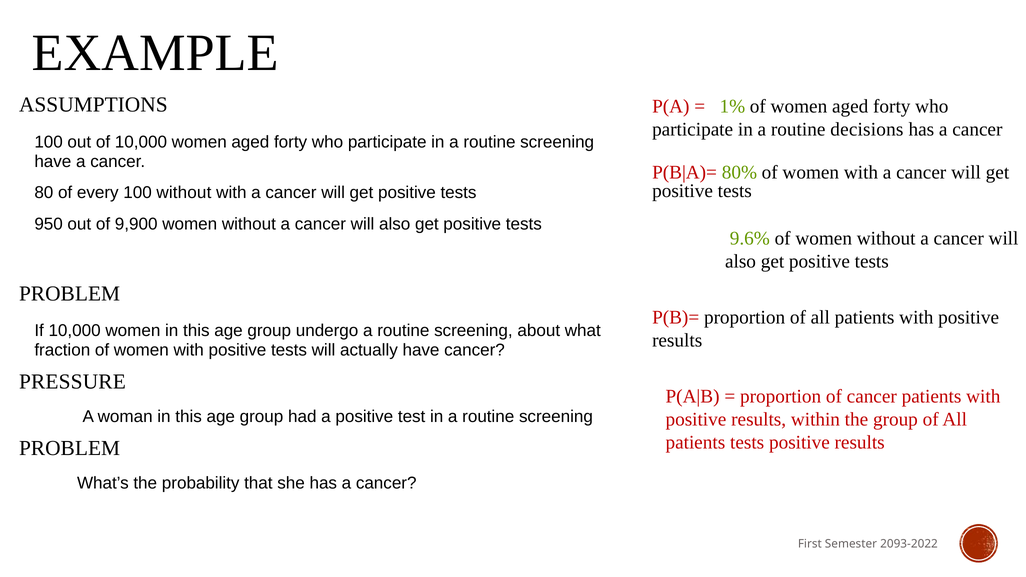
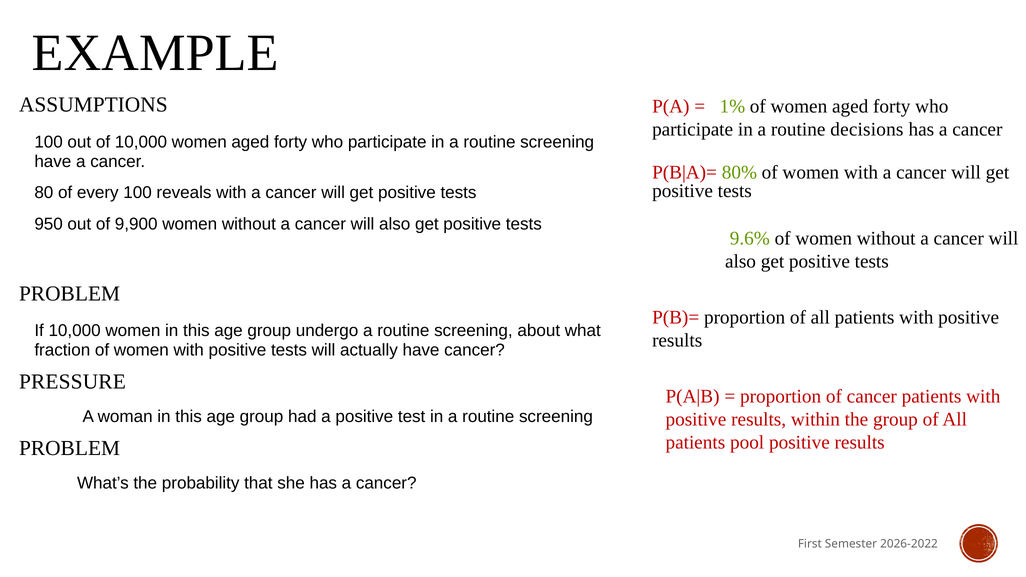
100 without: without -> reveals (184, 193)
patients tests: tests -> pool (747, 443)
2093-2022: 2093-2022 -> 2026-2022 (909, 544)
